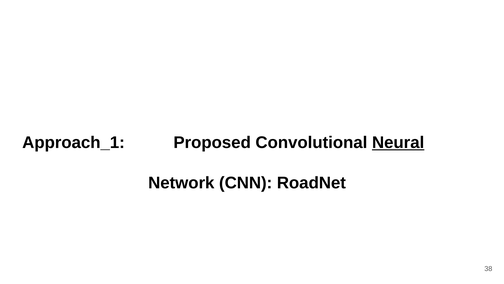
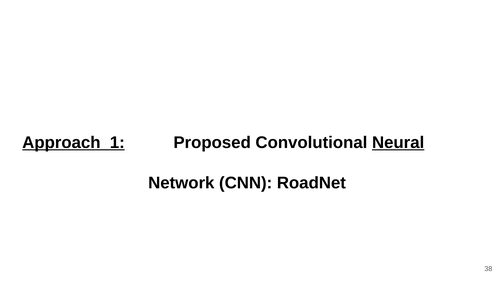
Approach_1 underline: none -> present (74, 142)
